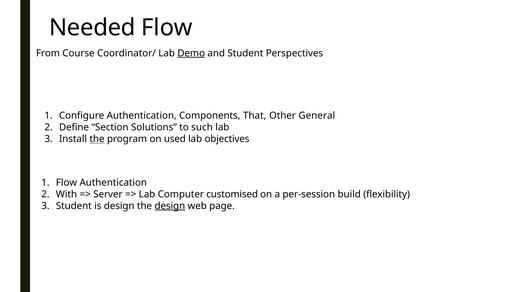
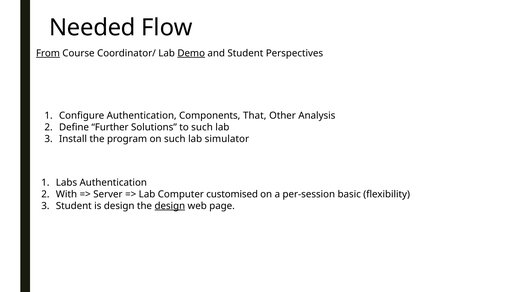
From underline: none -> present (48, 53)
General: General -> Analysis (317, 116)
Section: Section -> Further (110, 127)
the underline: present -> none (97, 139)
on used: used -> such (175, 139)
objectives: objectives -> simulator (227, 139)
Flow: Flow -> Labs (66, 183)
build: build -> basic (349, 194)
